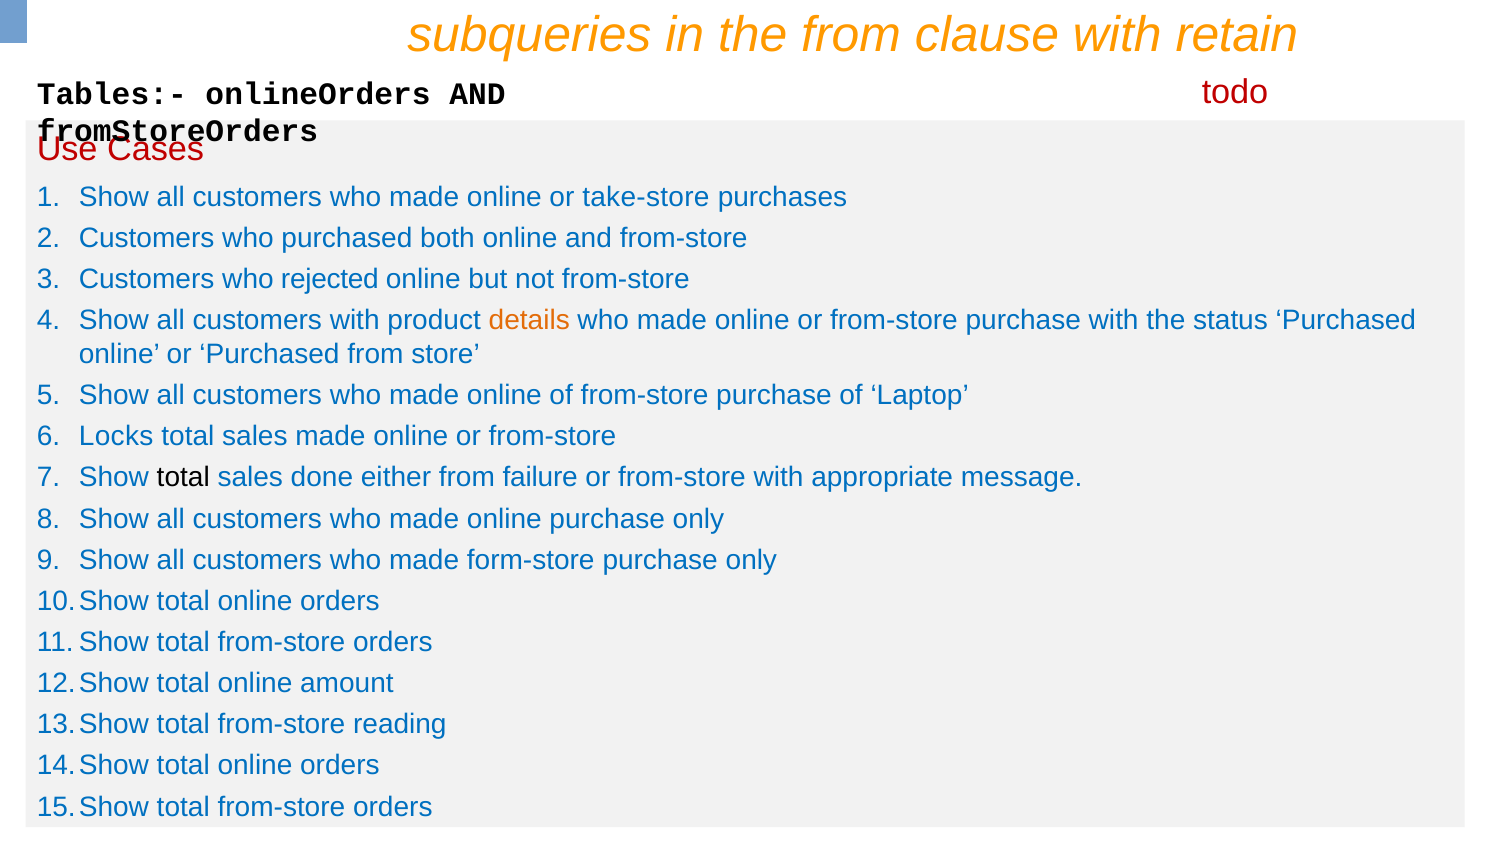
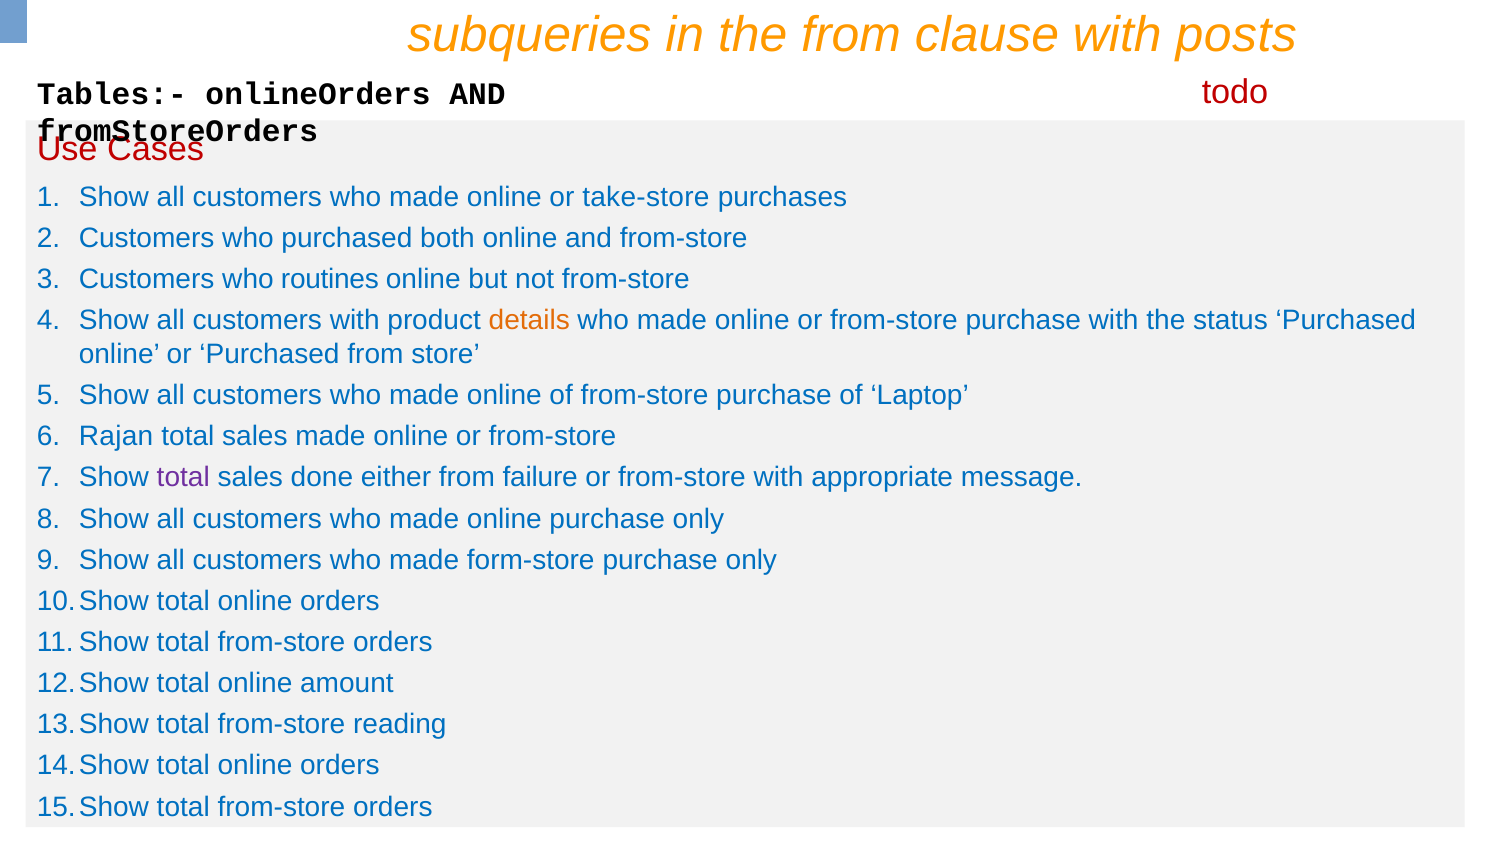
retain: retain -> posts (1236, 35)
rejected: rejected -> routines (330, 279)
Locks: Locks -> Rajan (116, 437)
total colour: black -> purple (183, 478)
